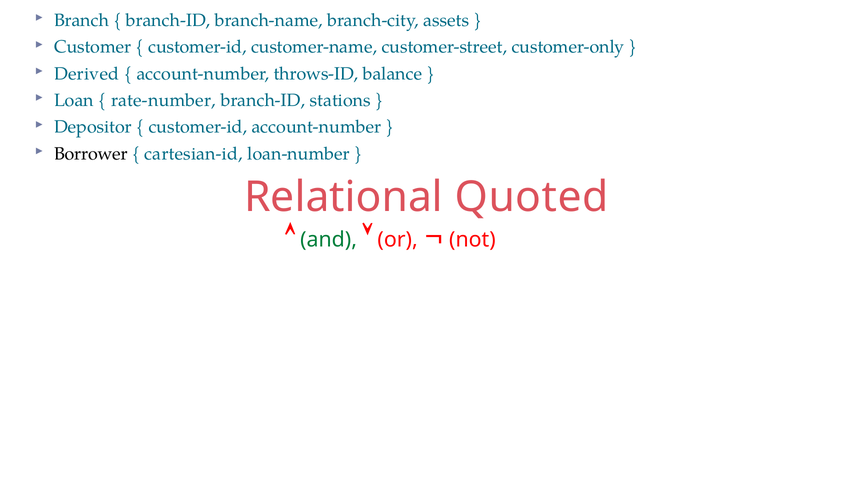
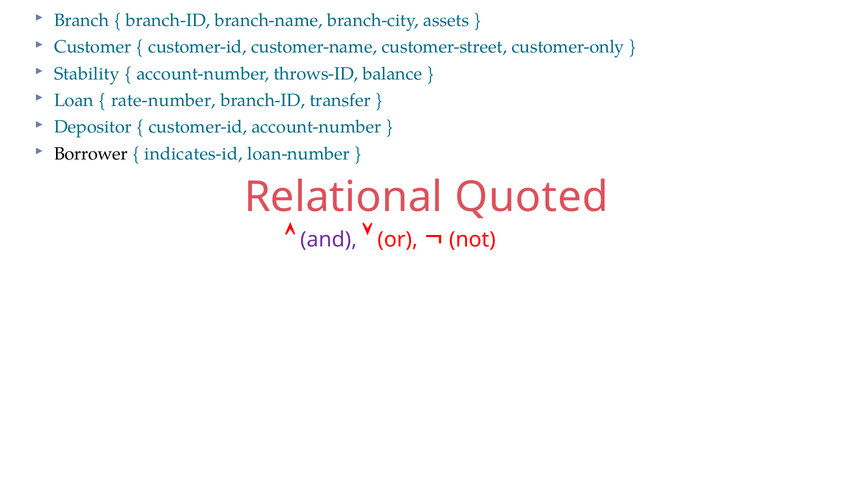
Derived: Derived -> Stability (87, 74)
stations: stations -> transfer (340, 101)
cartesian-id: cartesian-id -> indicates-id (194, 154)
and colour: green -> purple (329, 240)
